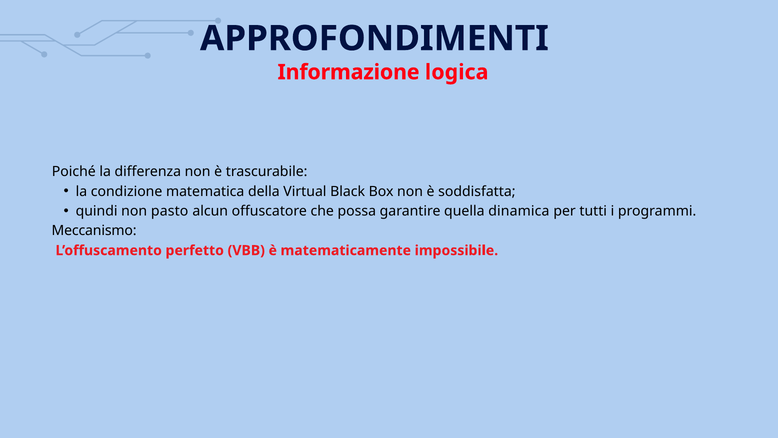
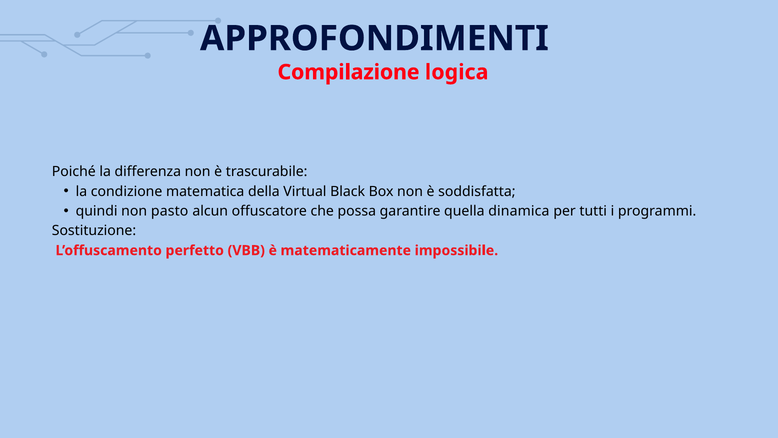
Informazione: Informazione -> Compilazione (349, 72)
Meccanismo: Meccanismo -> Sostituzione (94, 231)
